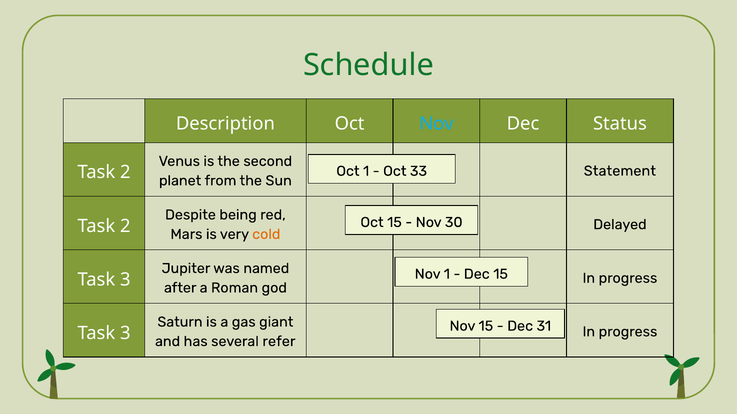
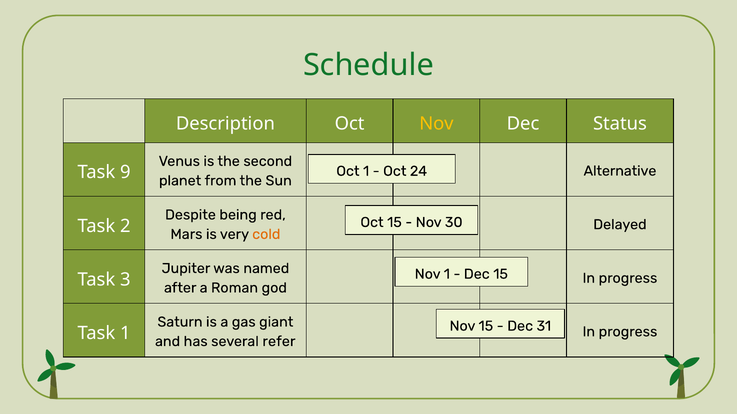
Nov colour: light blue -> yellow (436, 124)
2: 2 -> 9 (125, 173)
Statement: Statement -> Alternative (620, 171)
33: 33 -> 24 (419, 171)
3: 3 -> 1 (125, 334)
